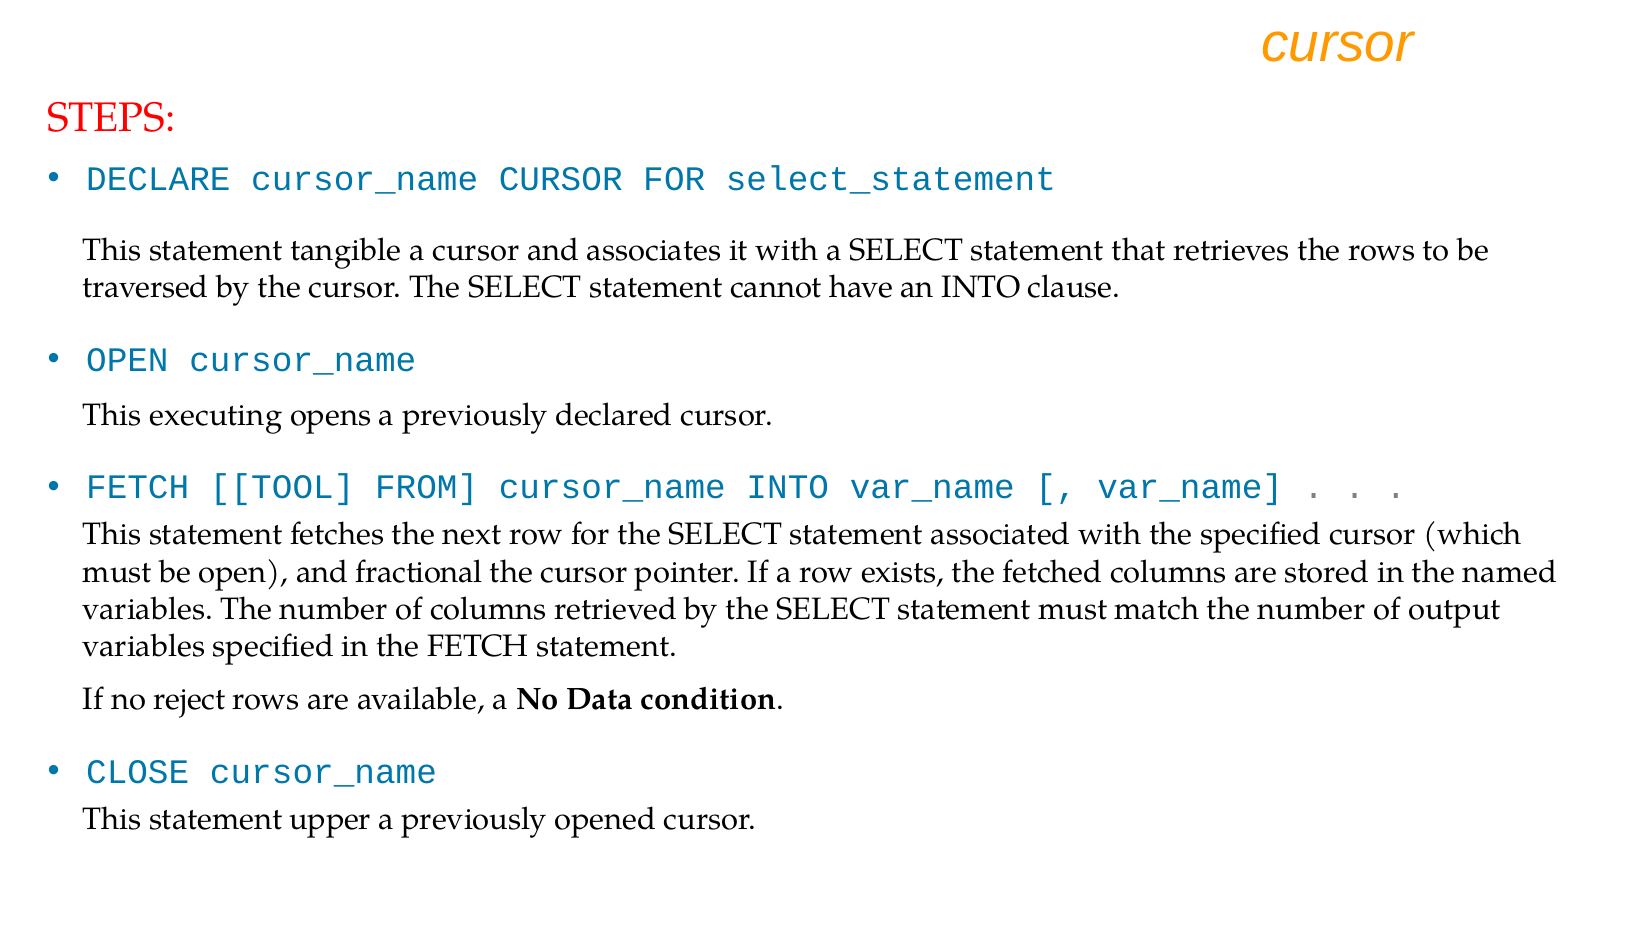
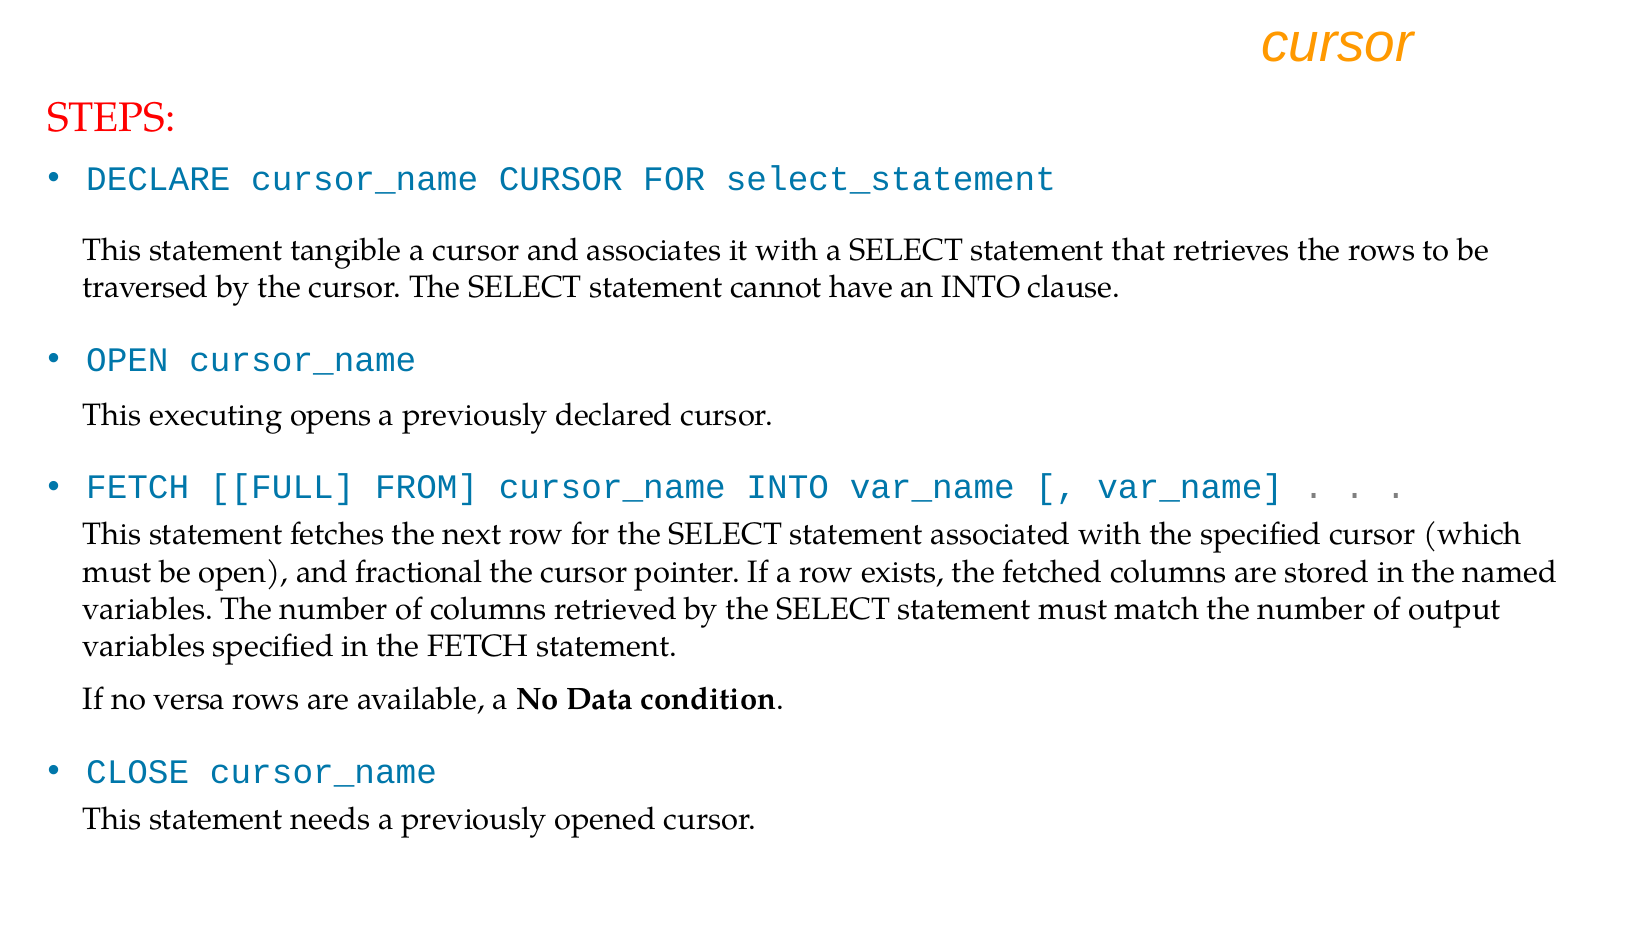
TOOL: TOOL -> FULL (282, 487)
reject: reject -> versa (189, 699)
upper: upper -> needs (330, 818)
